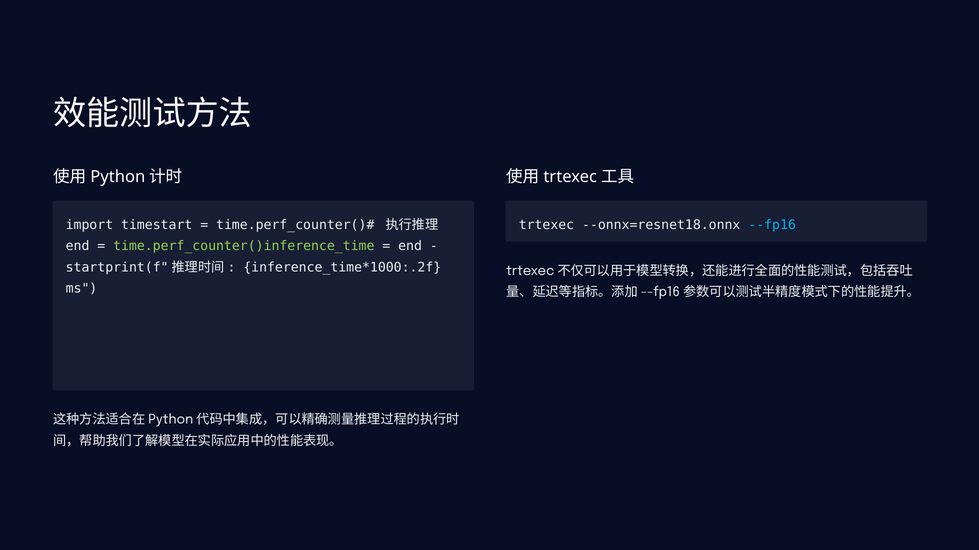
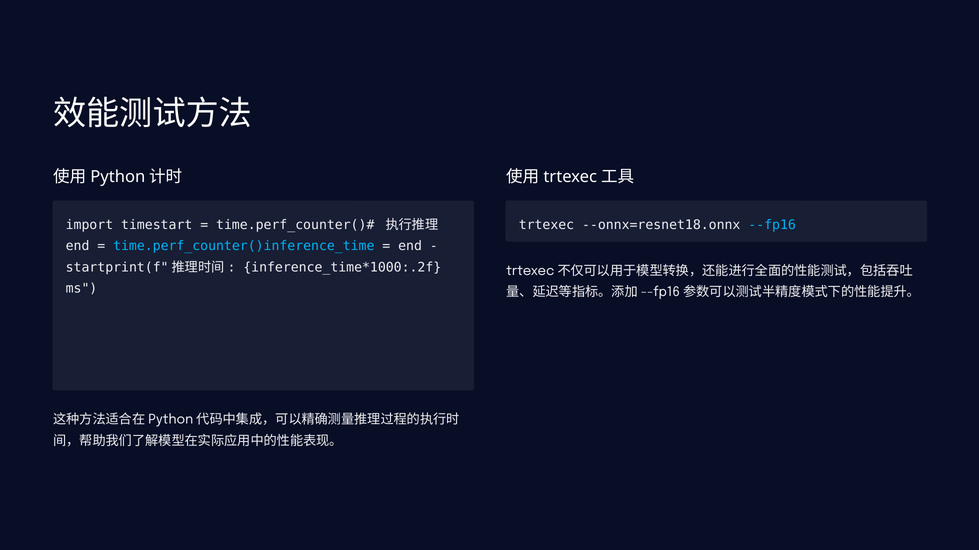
time.perf_counter()inference_time colour: light green -> light blue (244, 246)
